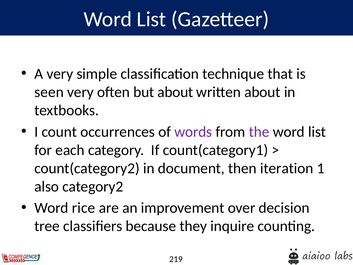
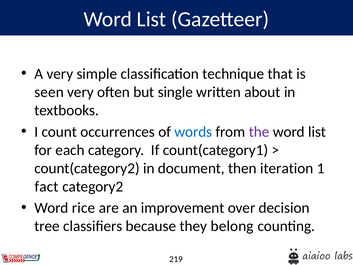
but about: about -> single (175, 92)
words colour: purple -> blue (193, 132)
also: also -> fact (47, 186)
inquire: inquire -> belong (232, 226)
